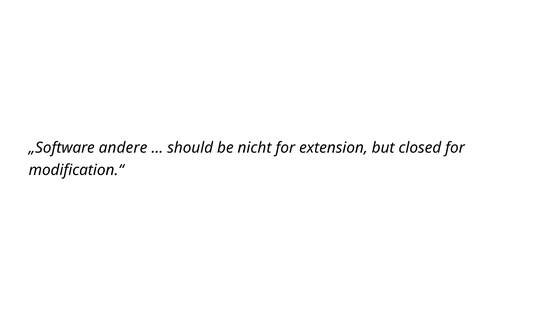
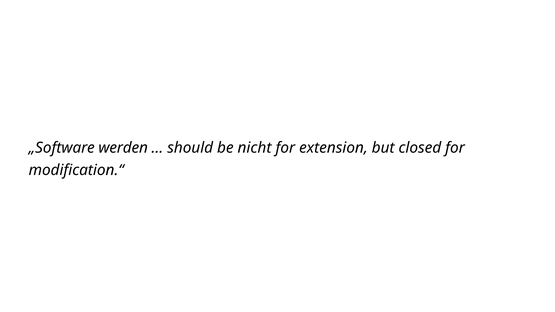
andere: andere -> werden (123, 148)
